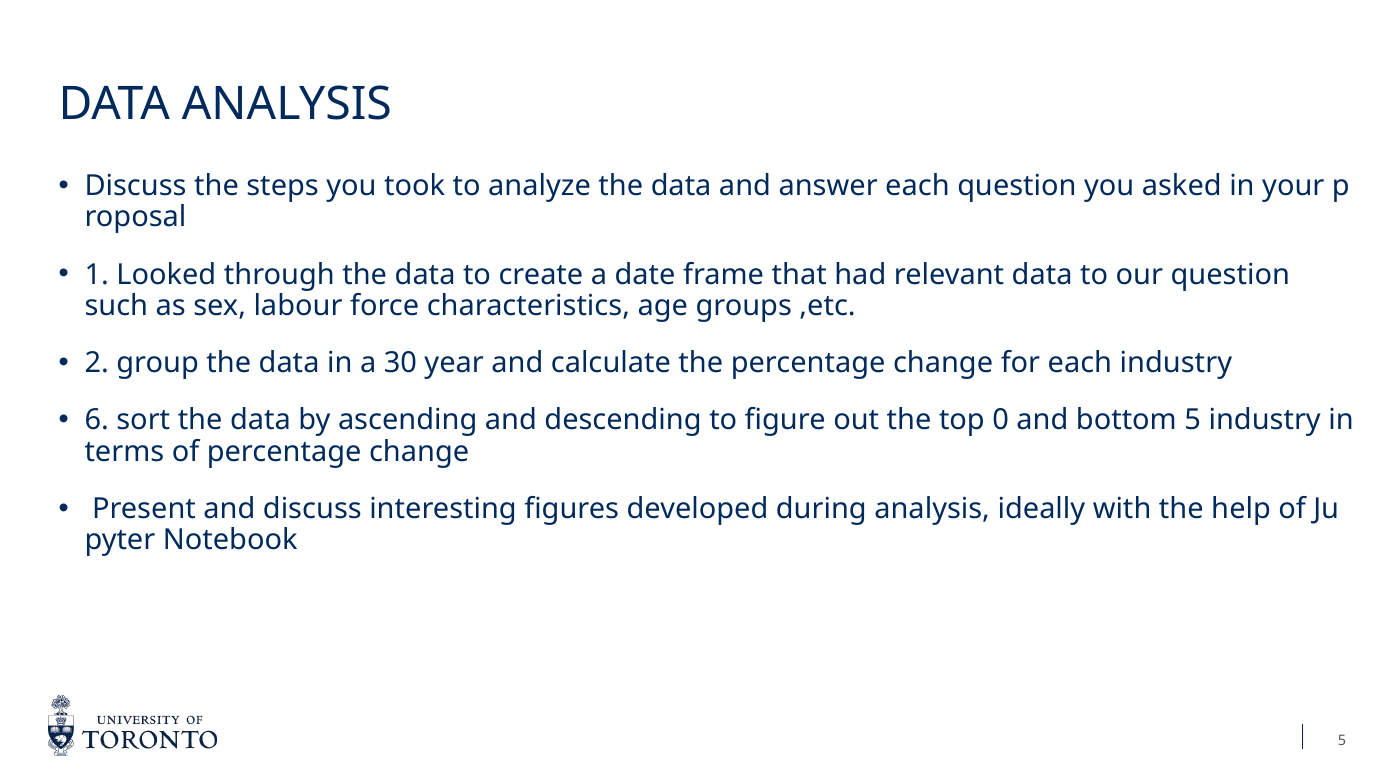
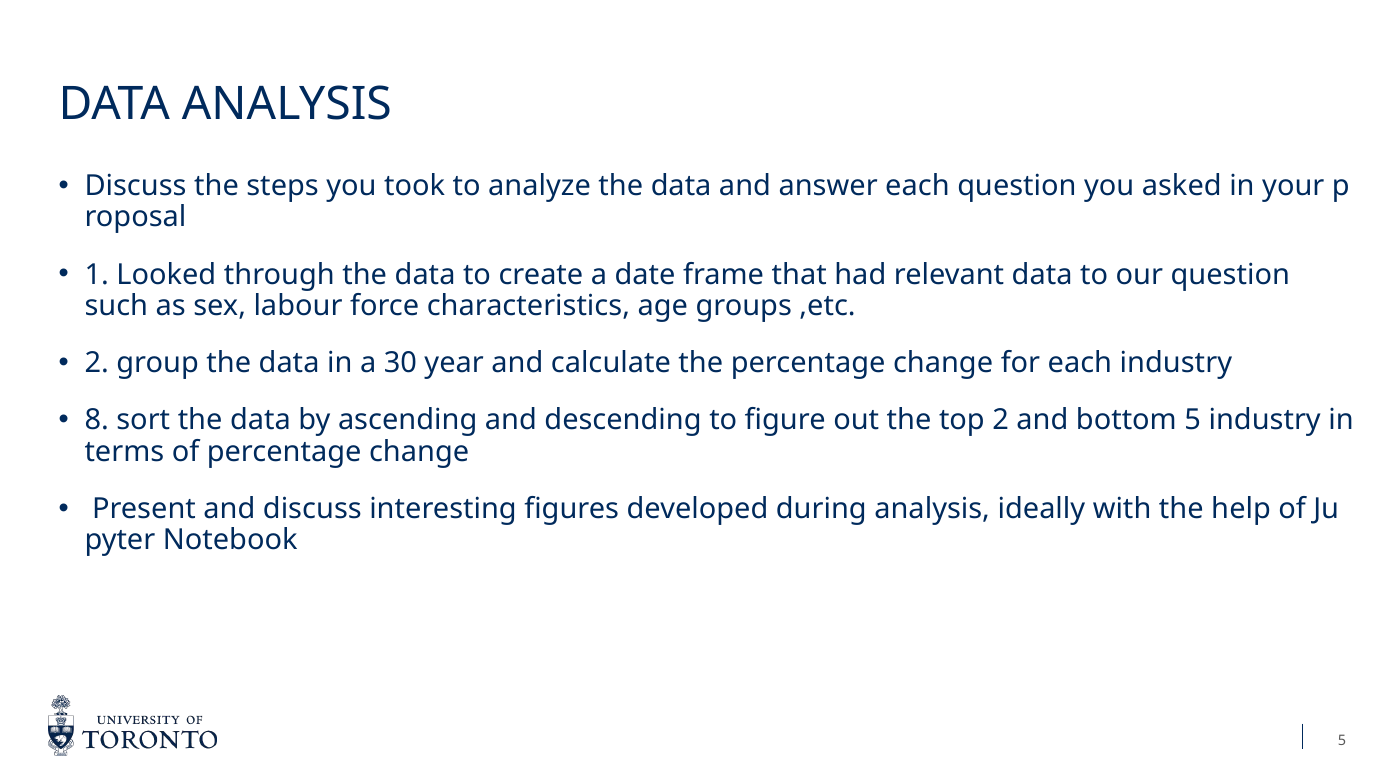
6: 6 -> 8 (97, 421)
top 0: 0 -> 2 (1001, 421)
